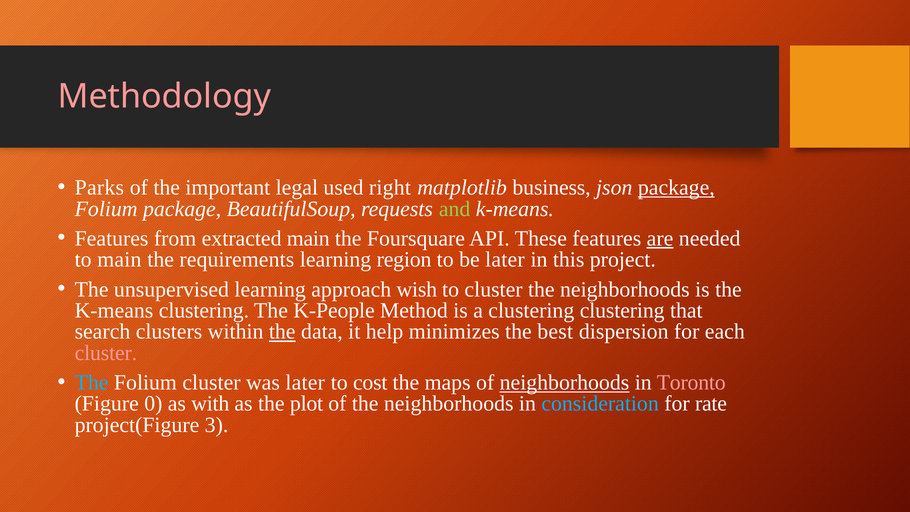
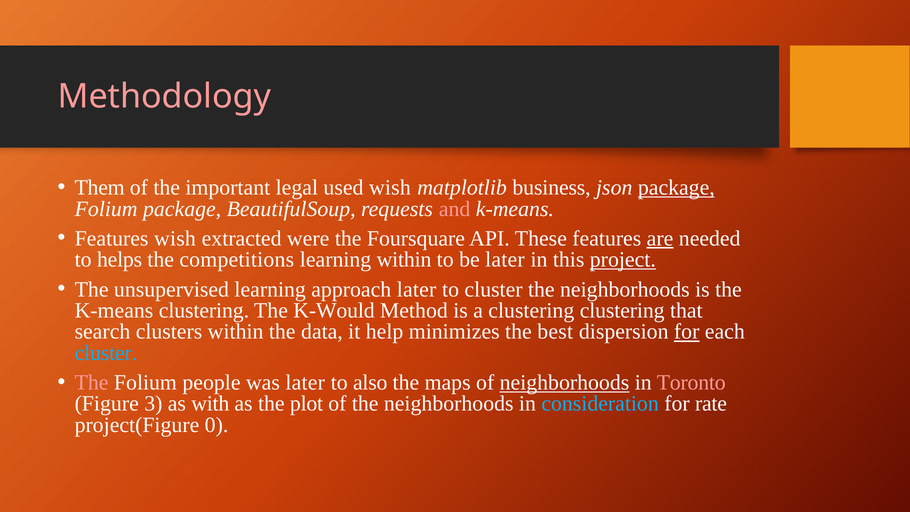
Parks: Parks -> Them (100, 188)
used right: right -> wish (390, 188)
and colour: light green -> pink (455, 209)
Features from: from -> wish (175, 238)
extracted main: main -> were (308, 238)
to main: main -> helps (120, 260)
requirements: requirements -> competitions (237, 260)
learning region: region -> within (404, 260)
project underline: none -> present (623, 260)
approach wish: wish -> later (417, 289)
K-People: K-People -> K-Would (334, 310)
the underline: present -> none (282, 332)
for underline: none -> present (687, 332)
cluster colour: pink -> light blue (106, 353)
The colour: light blue -> pink (92, 383)
Folium cluster: cluster -> people (212, 383)
cost: cost -> also (370, 383)
0: 0 -> 3 (153, 404)
3: 3 -> 0 (217, 425)
